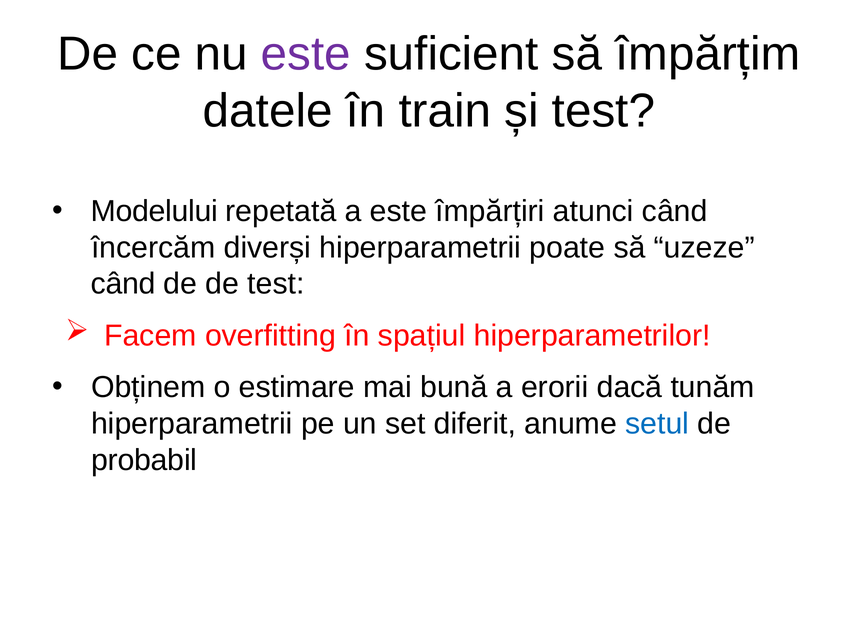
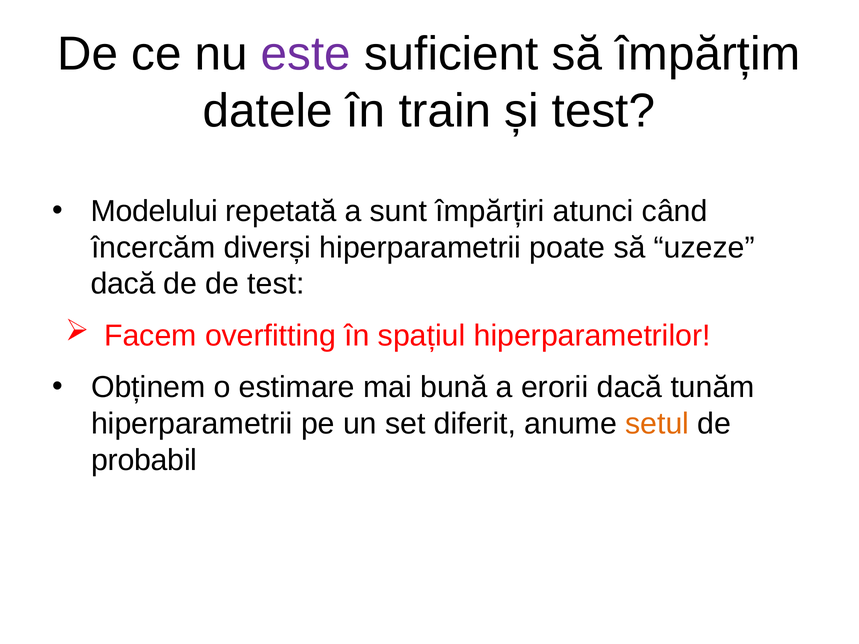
a este: este -> sunt (398, 211)
când: când -> dacă (123, 284)
setul colour: blue -> orange (657, 424)
